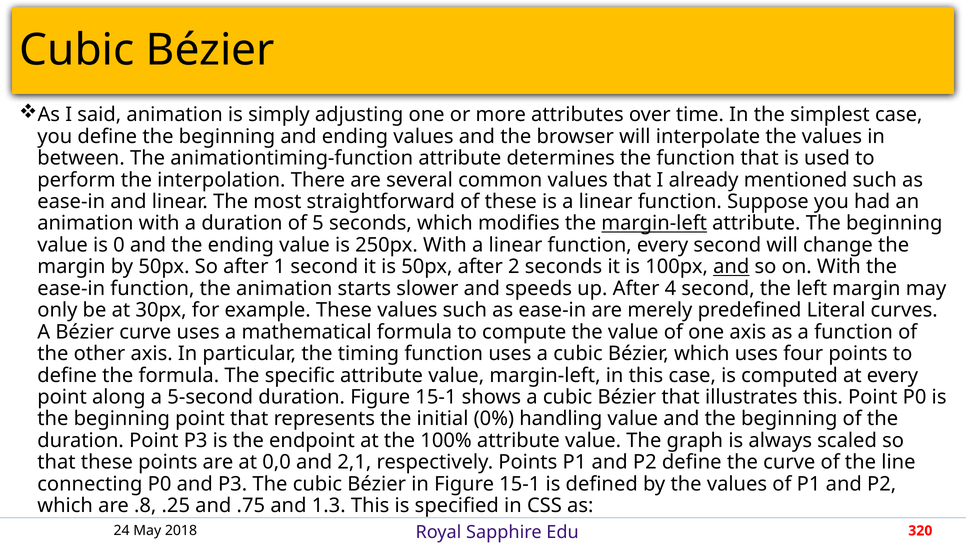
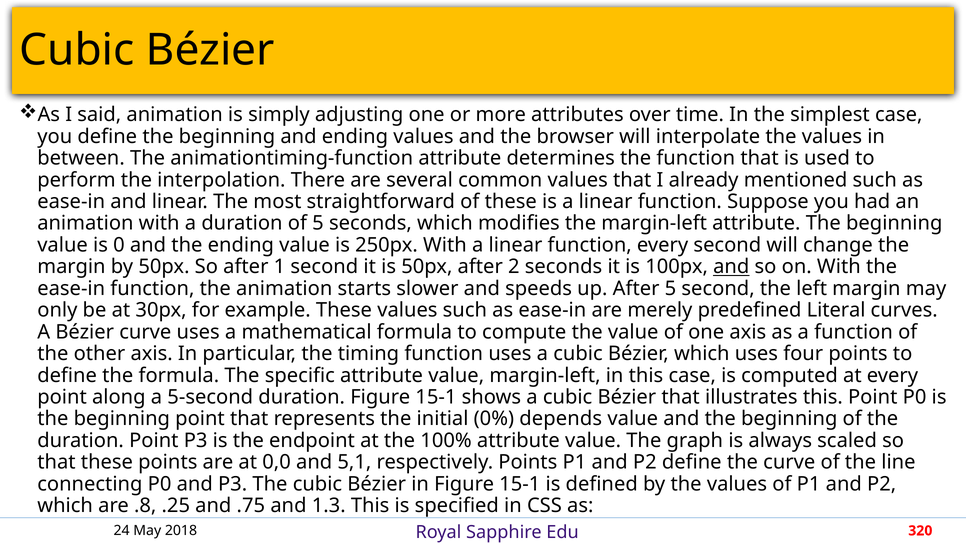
margin-left underline: present -> none (654, 223)
After 4: 4 -> 5 (670, 289)
handling: handling -> depends (561, 419)
2,1: 2,1 -> 5,1 (354, 463)
